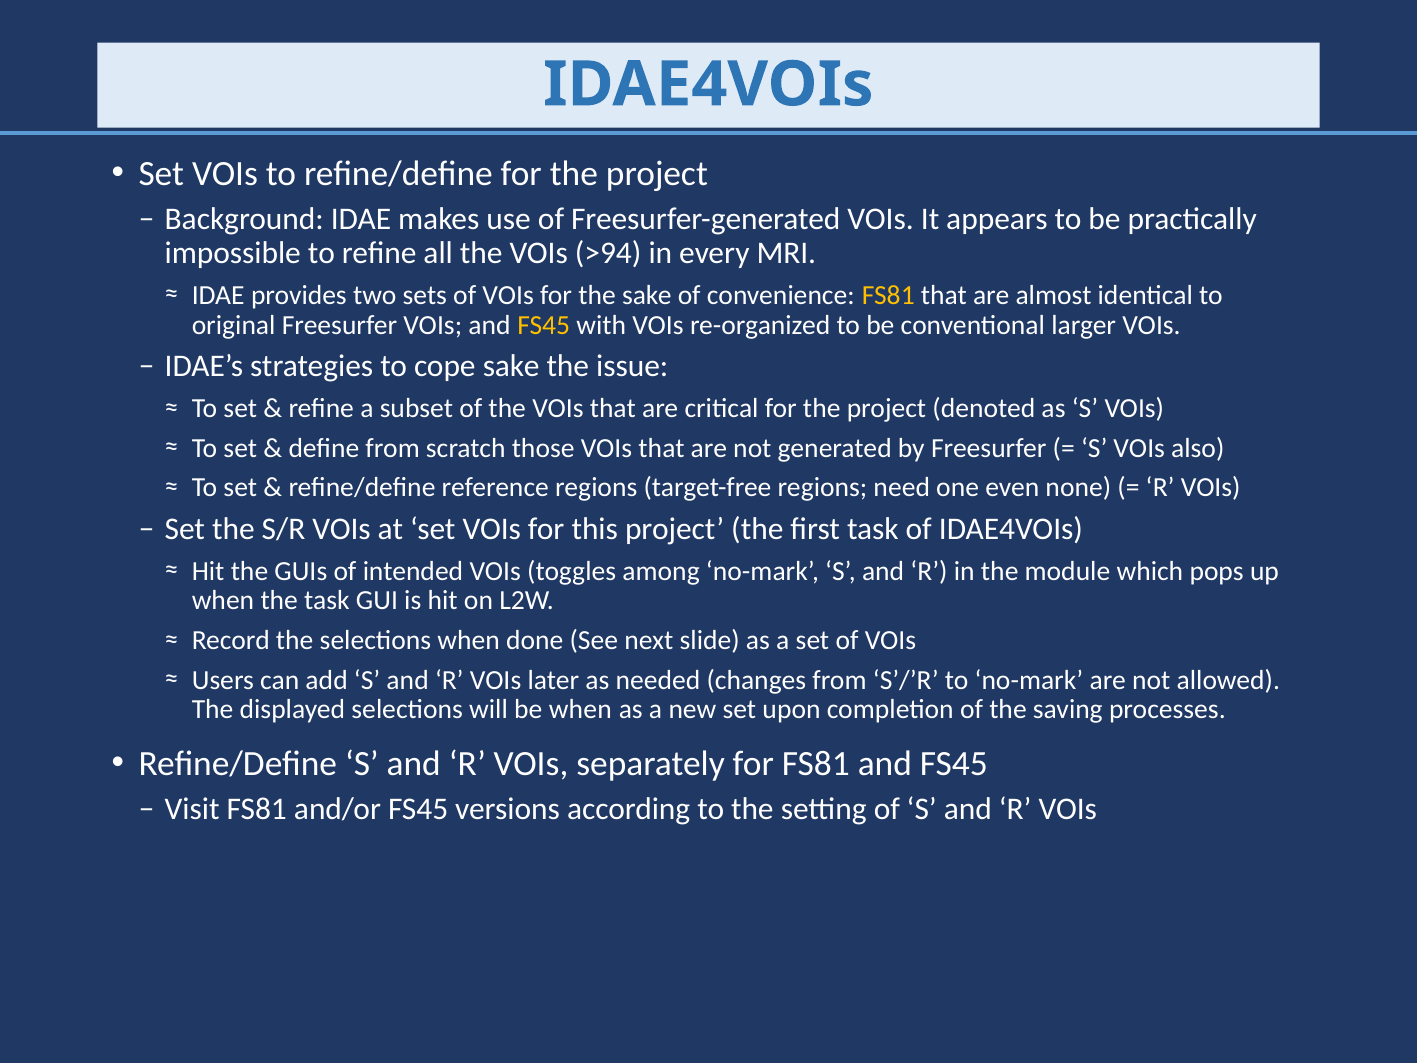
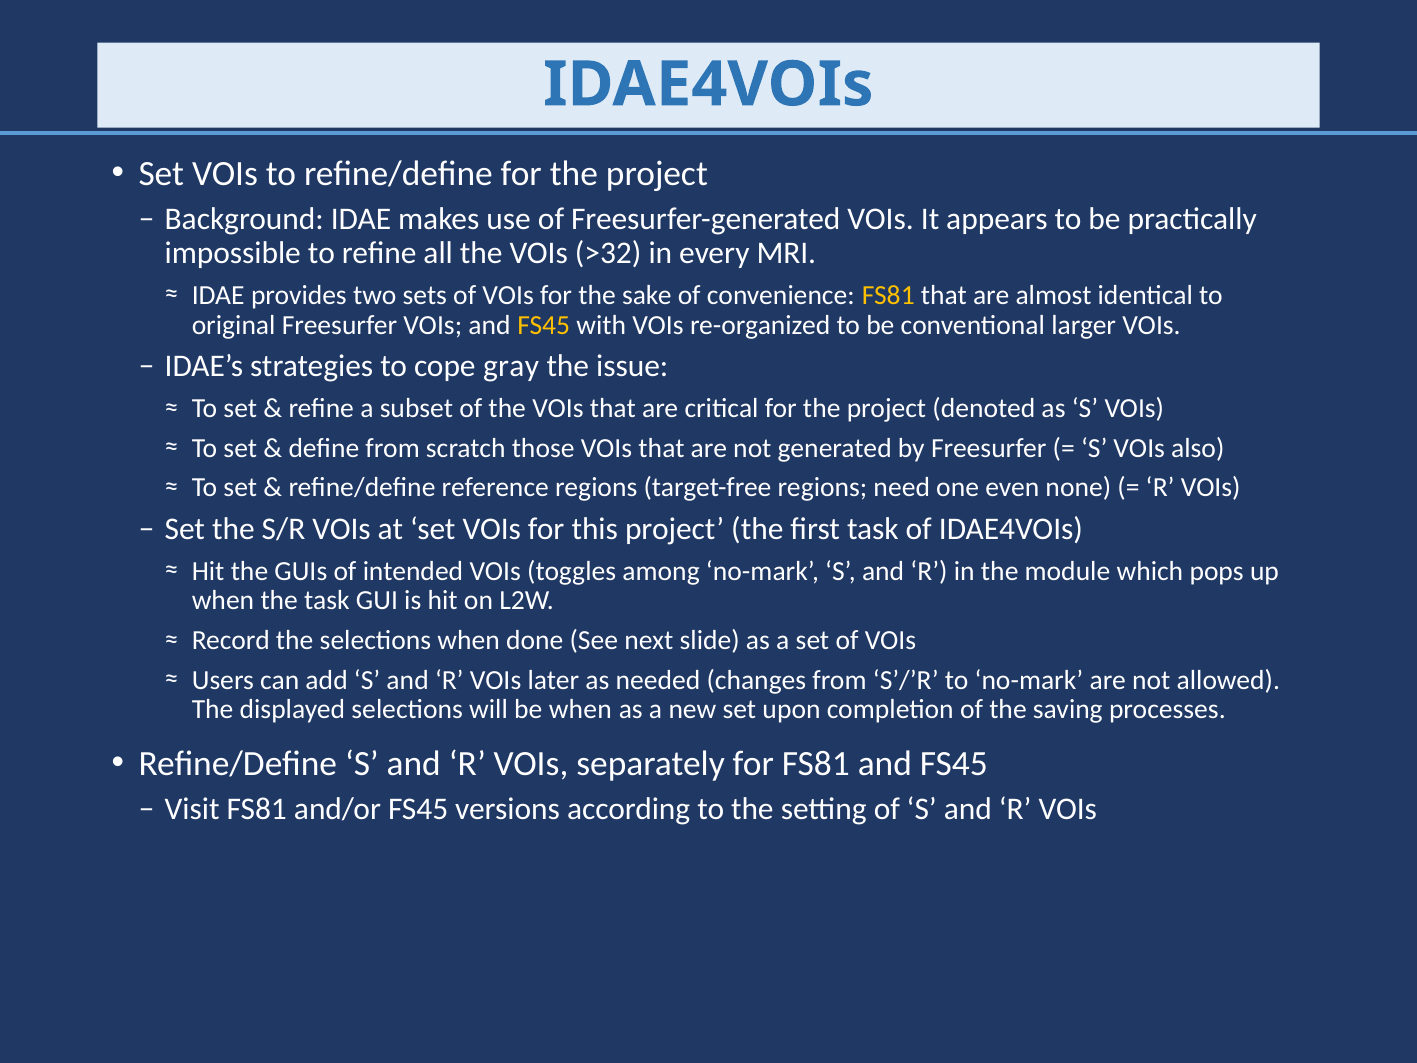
>94: >94 -> >32 (608, 253)
cope sake: sake -> gray (511, 367)
